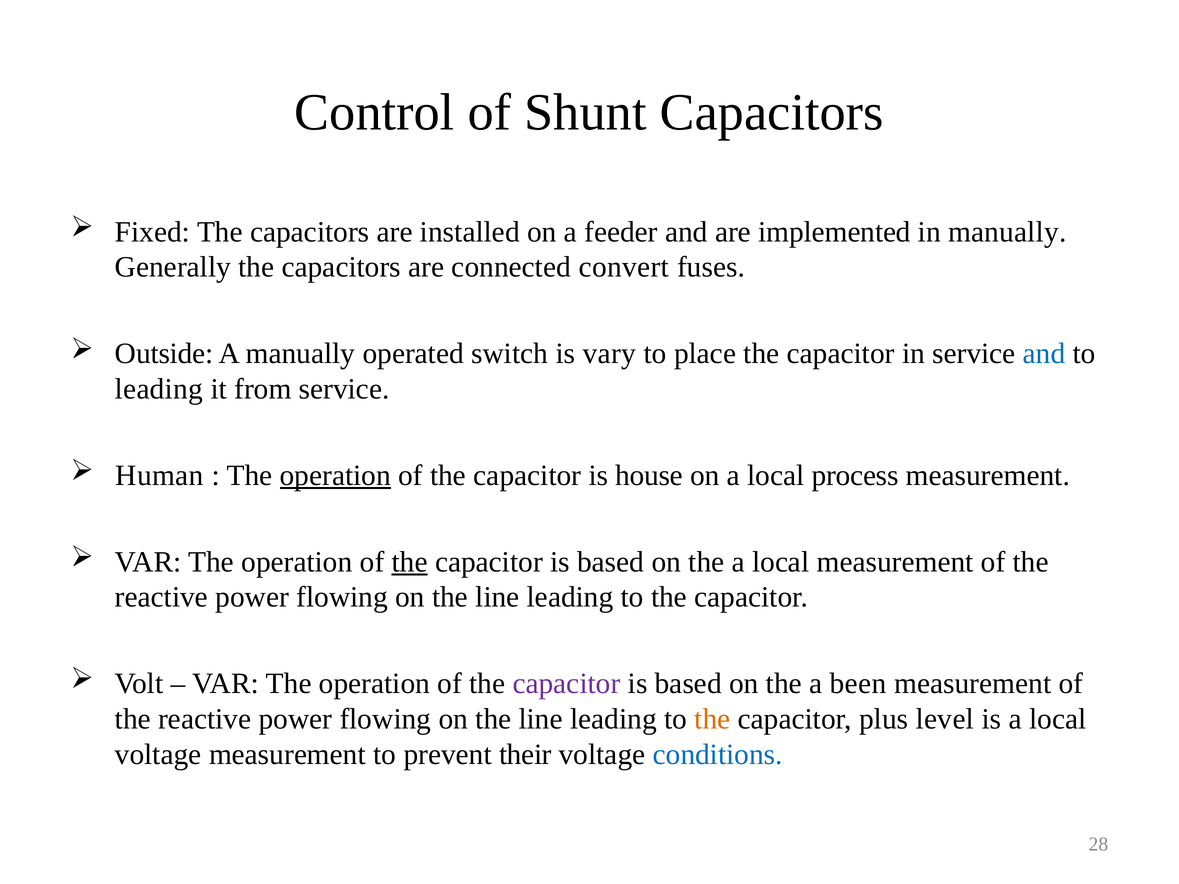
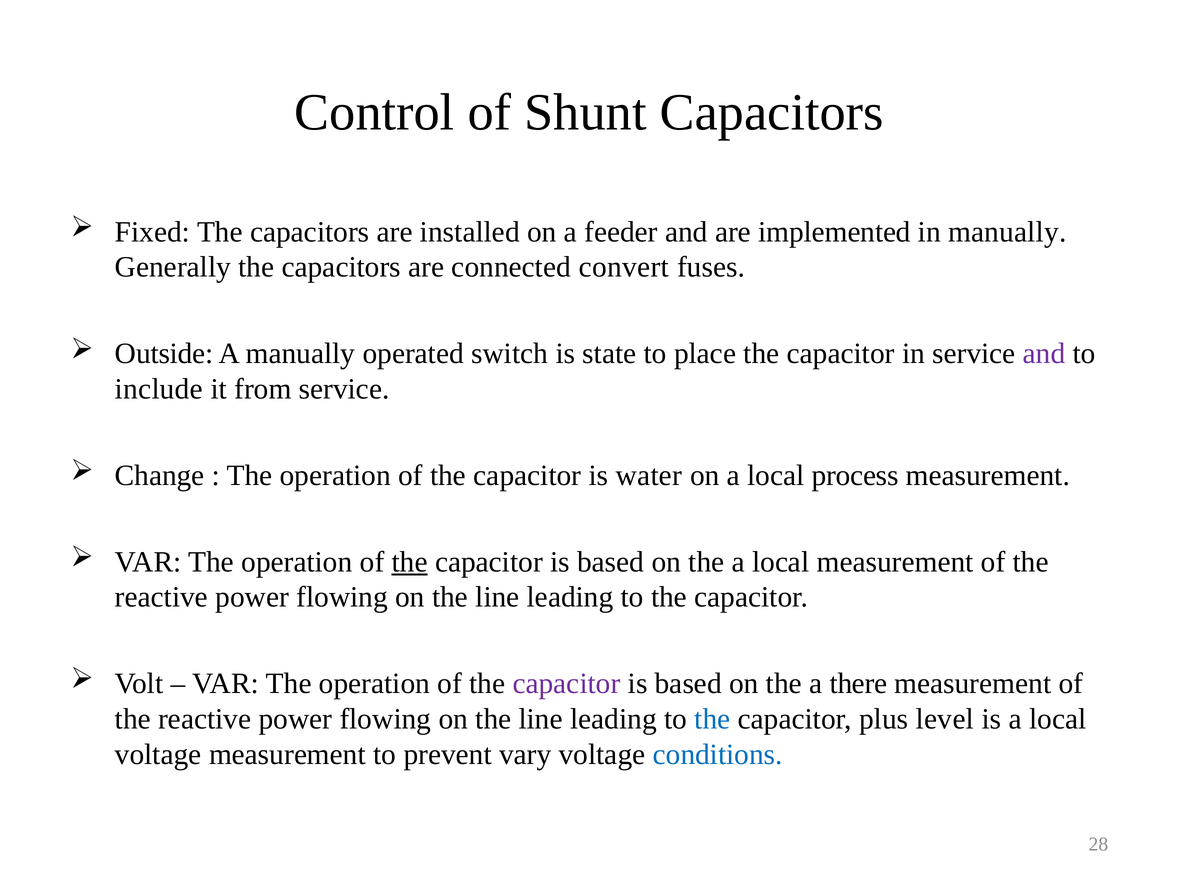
vary: vary -> state (609, 354)
and colour: blue -> purple (1044, 354)
leading: leading -> include (159, 389)
Human: Human -> Change (160, 476)
operation underline: present -> none (335, 476)
house: house -> water (649, 476)
been: been -> there (858, 684)
the colour: orange -> blue (712, 719)
their: their -> vary (525, 755)
